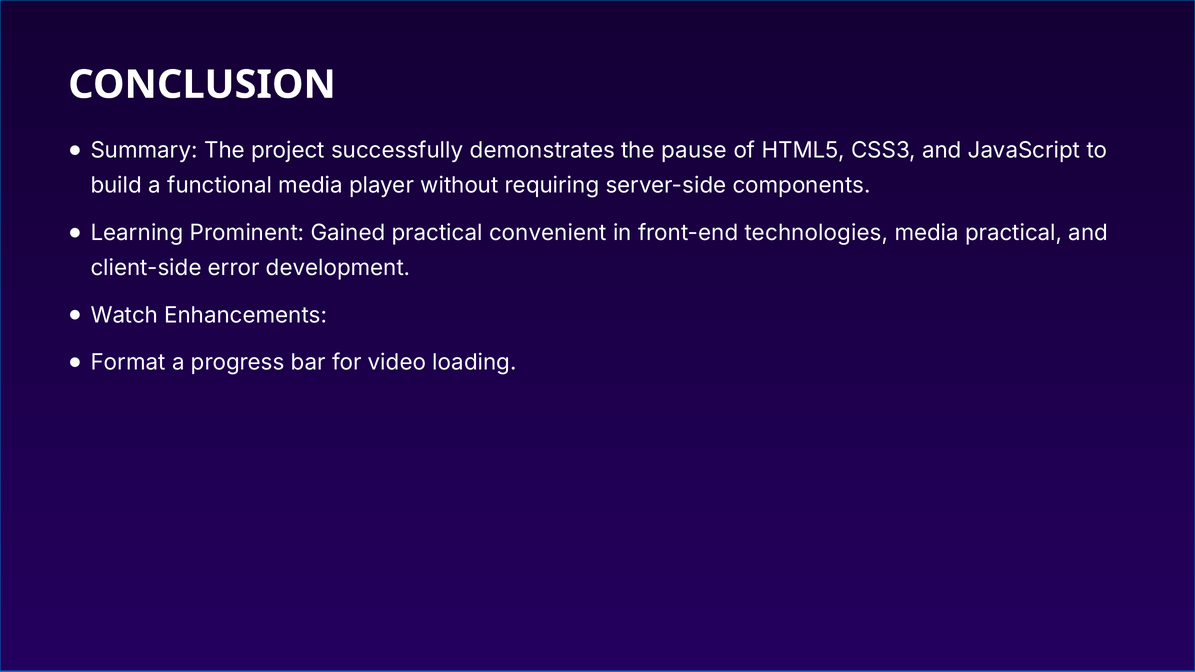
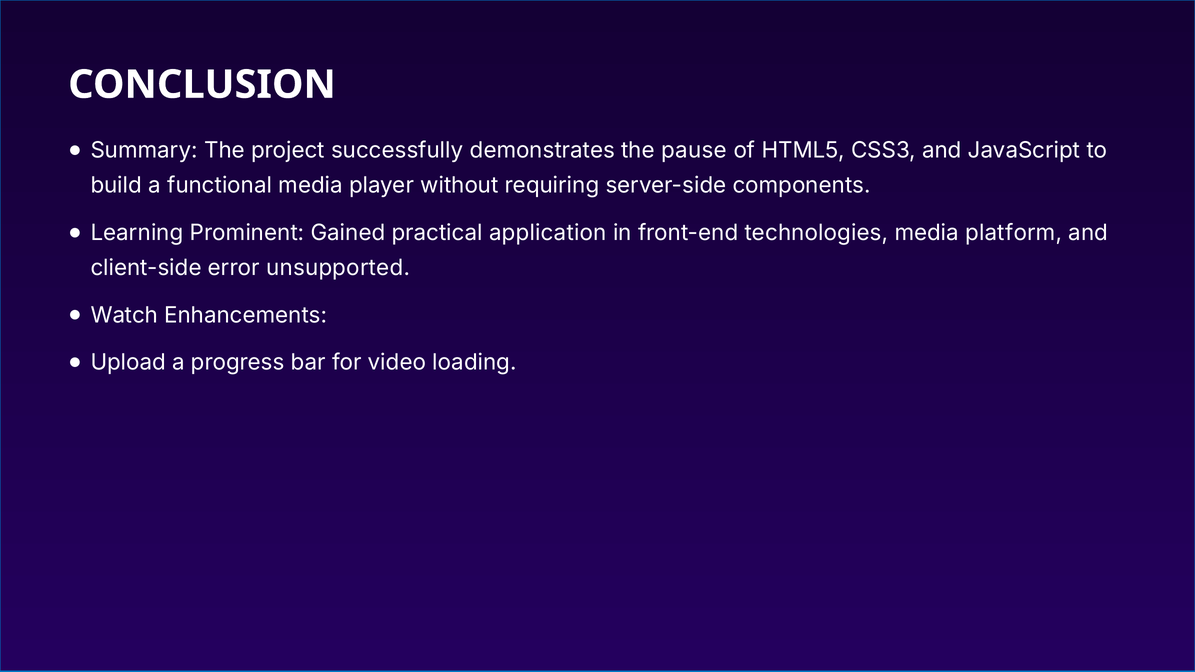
convenient: convenient -> application (548, 233)
media practical: practical -> platform (1014, 233)
development: development -> unsupported (338, 268)
Format: Format -> Upload (128, 363)
